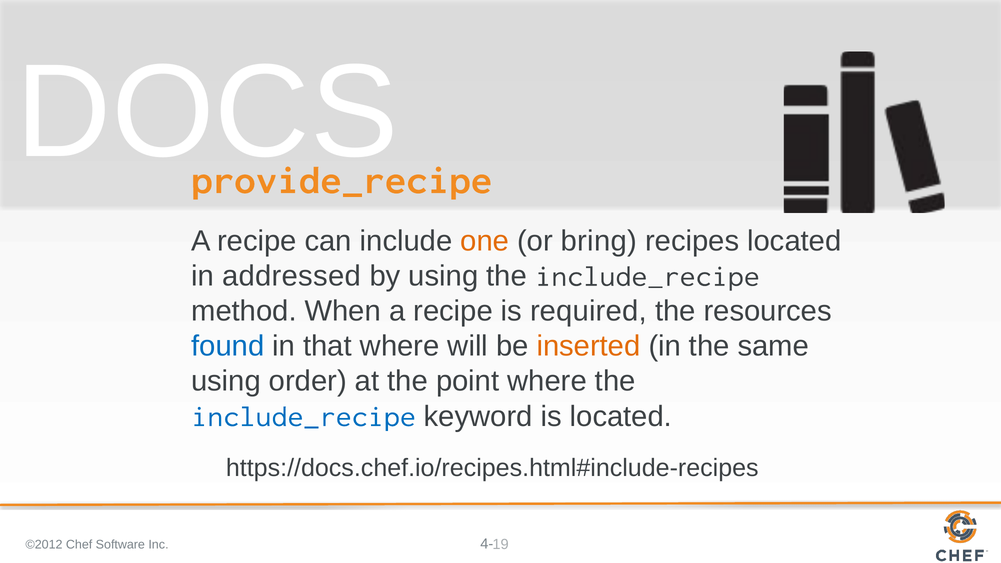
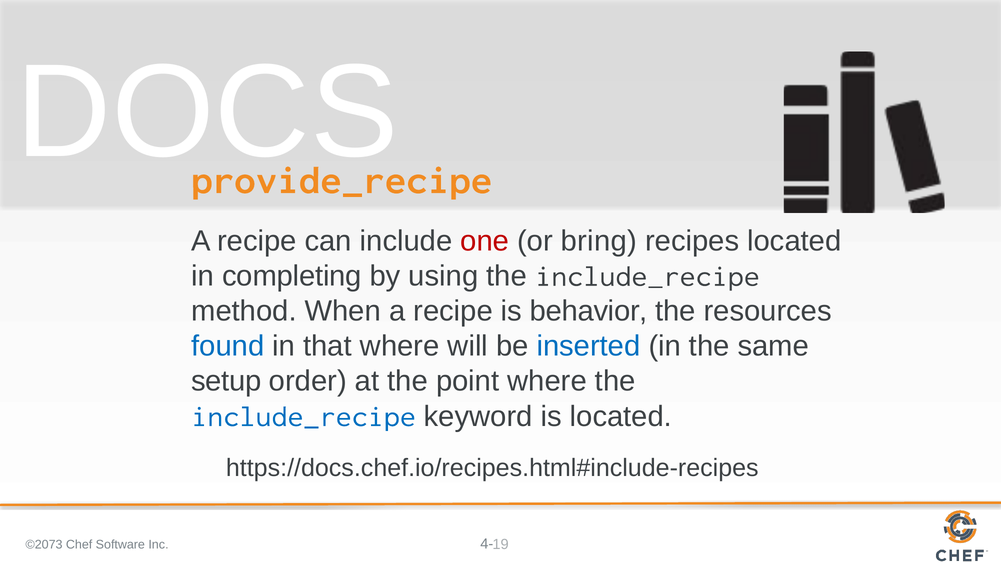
one colour: orange -> red (485, 241)
addressed: addressed -> completing (292, 276)
required: required -> behavior (589, 311)
inserted colour: orange -> blue (589, 346)
using: using -> setup (226, 381)
©2012: ©2012 -> ©2073 (44, 545)
